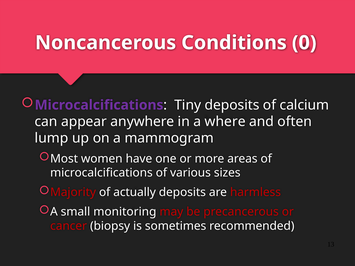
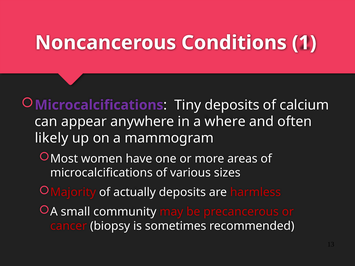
0: 0 -> 1 (304, 43)
lump: lump -> likely (52, 138)
monitoring: monitoring -> community (125, 212)
